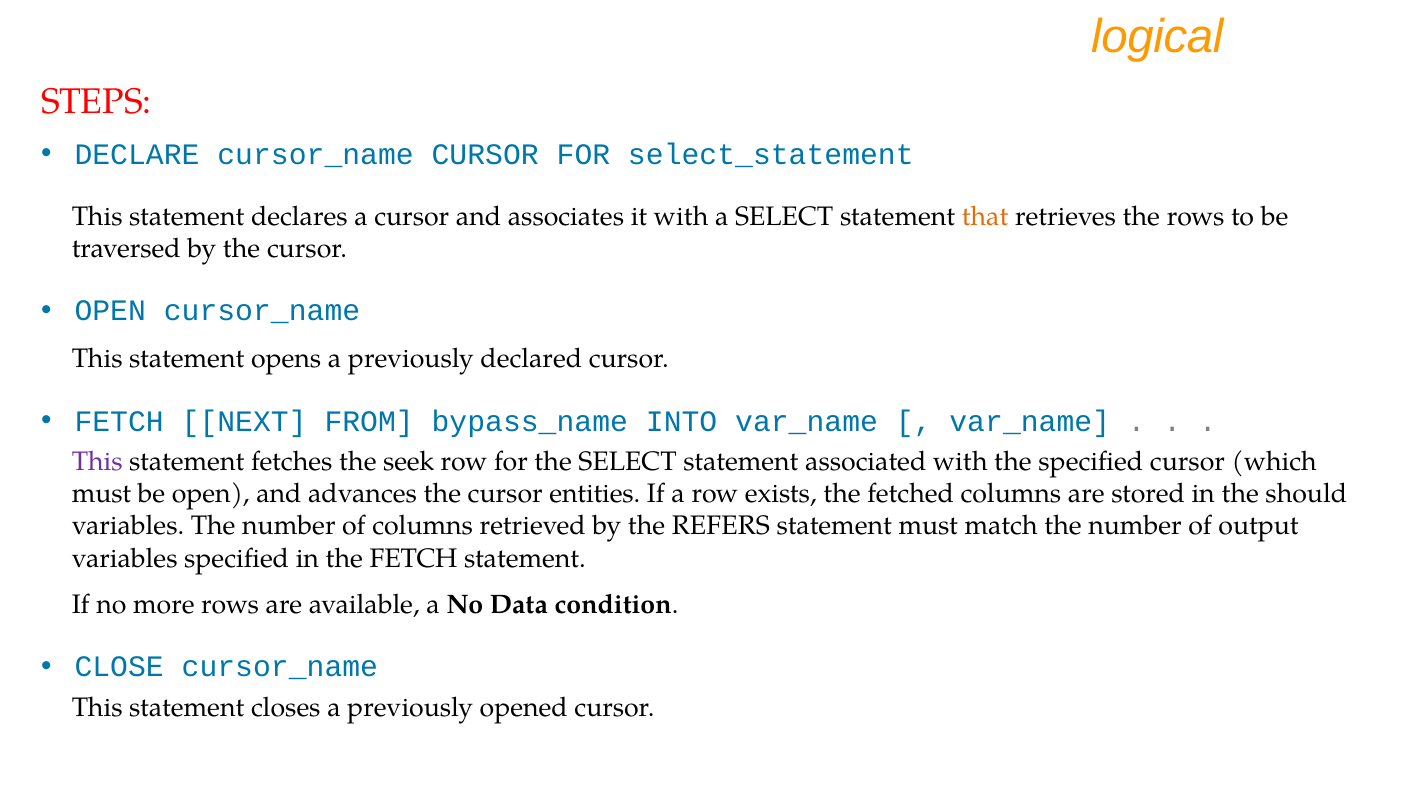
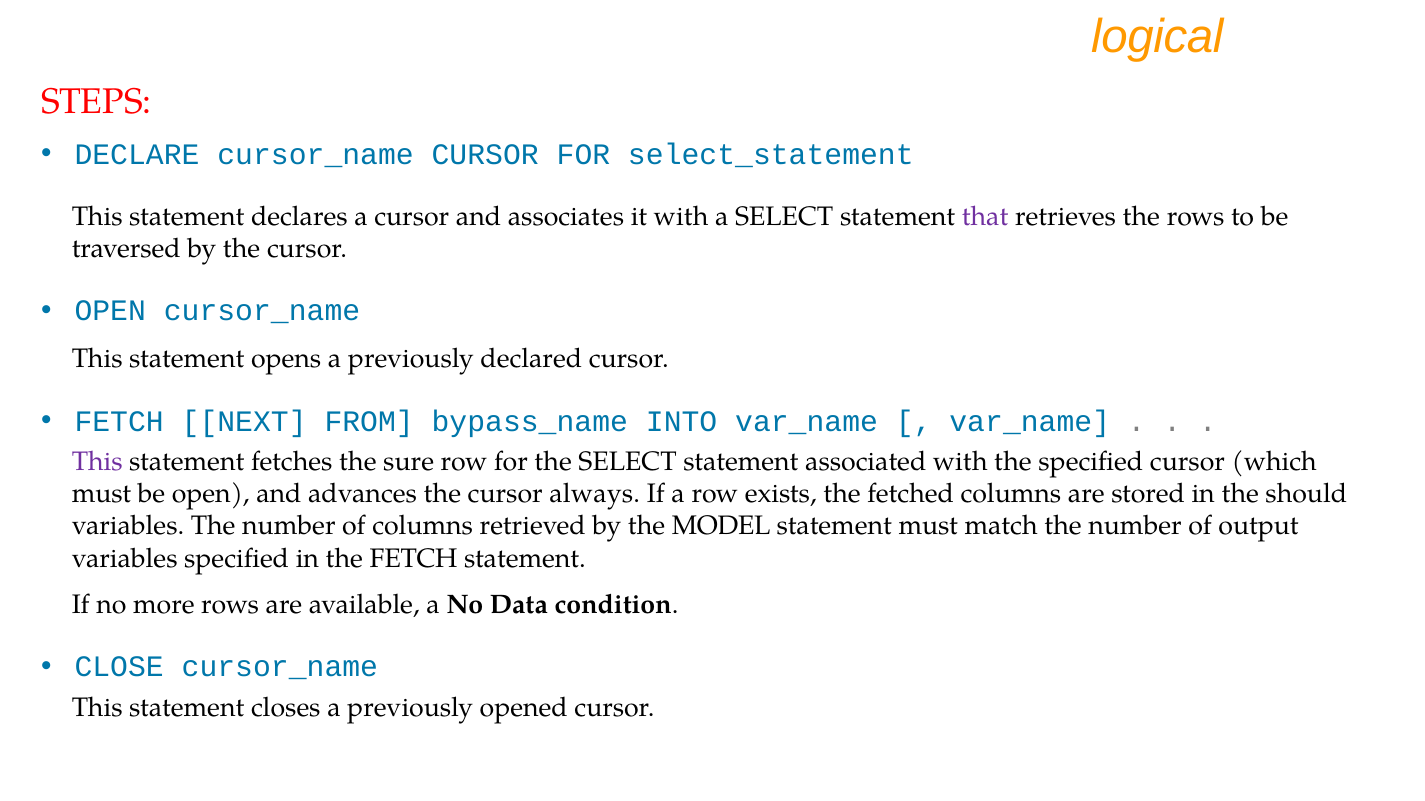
that colour: orange -> purple (985, 217)
seek: seek -> sure (409, 462)
entities: entities -> always (595, 494)
REFERS: REFERS -> MODEL (721, 527)
